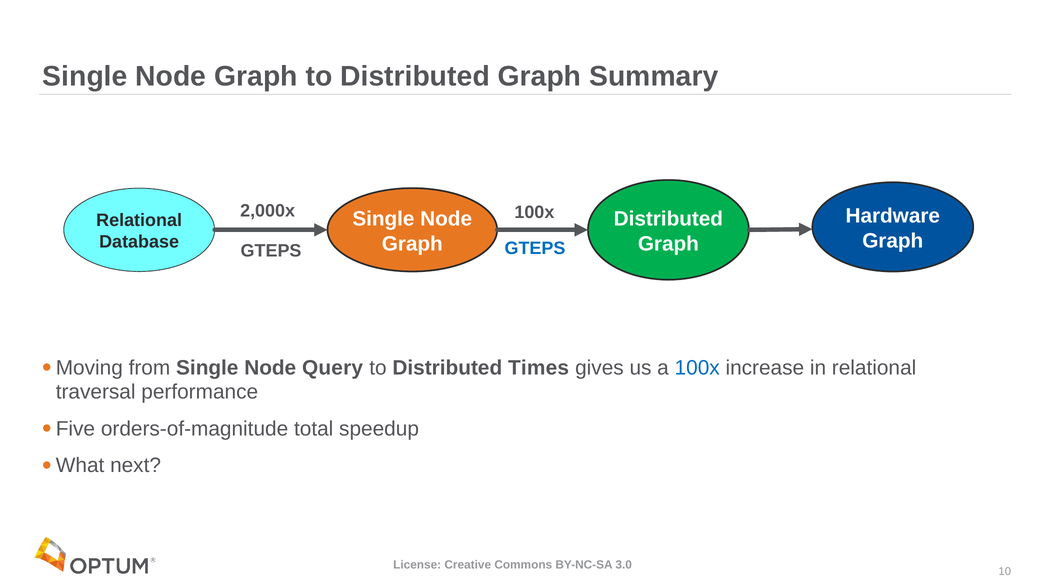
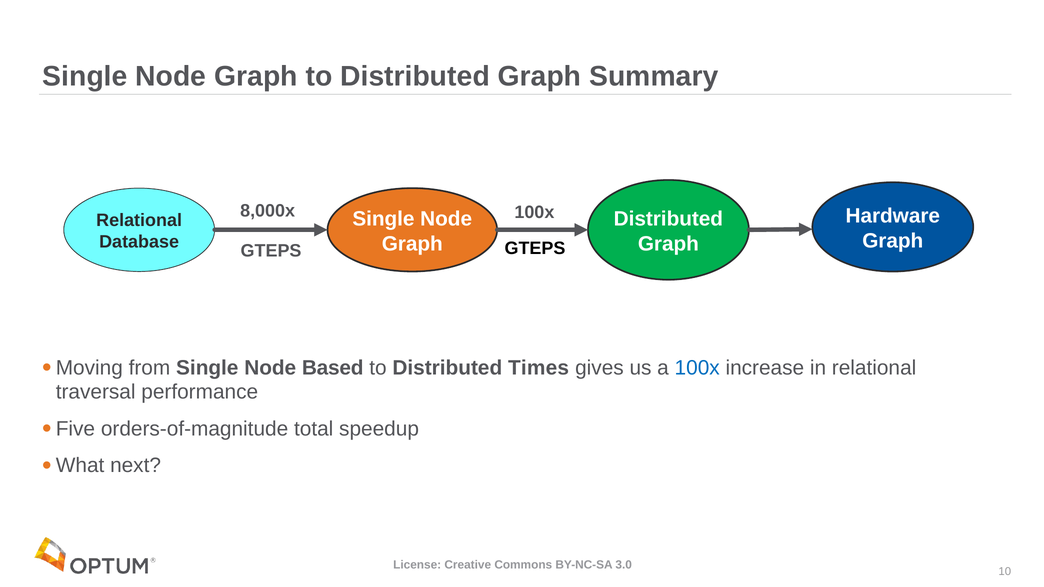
2,000x: 2,000x -> 8,000x (268, 211)
GTEPS colour: blue -> black (535, 249)
Query: Query -> Based (333, 368)
